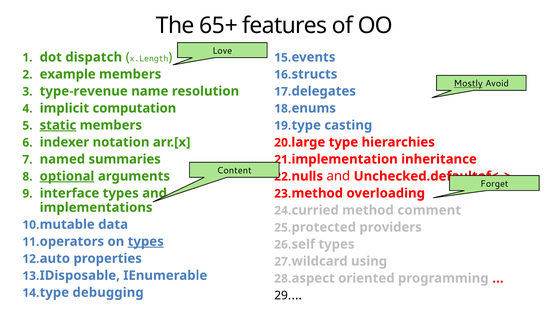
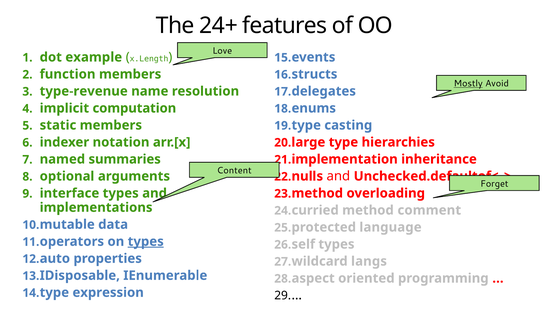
65+: 65+ -> 24+ (219, 26)
dispatch: dispatch -> example (94, 57)
example: example -> function (68, 74)
static underline: present -> none (58, 125)
optional underline: present -> none (67, 176)
providers: providers -> language (391, 227)
using: using -> langs (369, 261)
debugging: debugging -> expression (108, 292)
